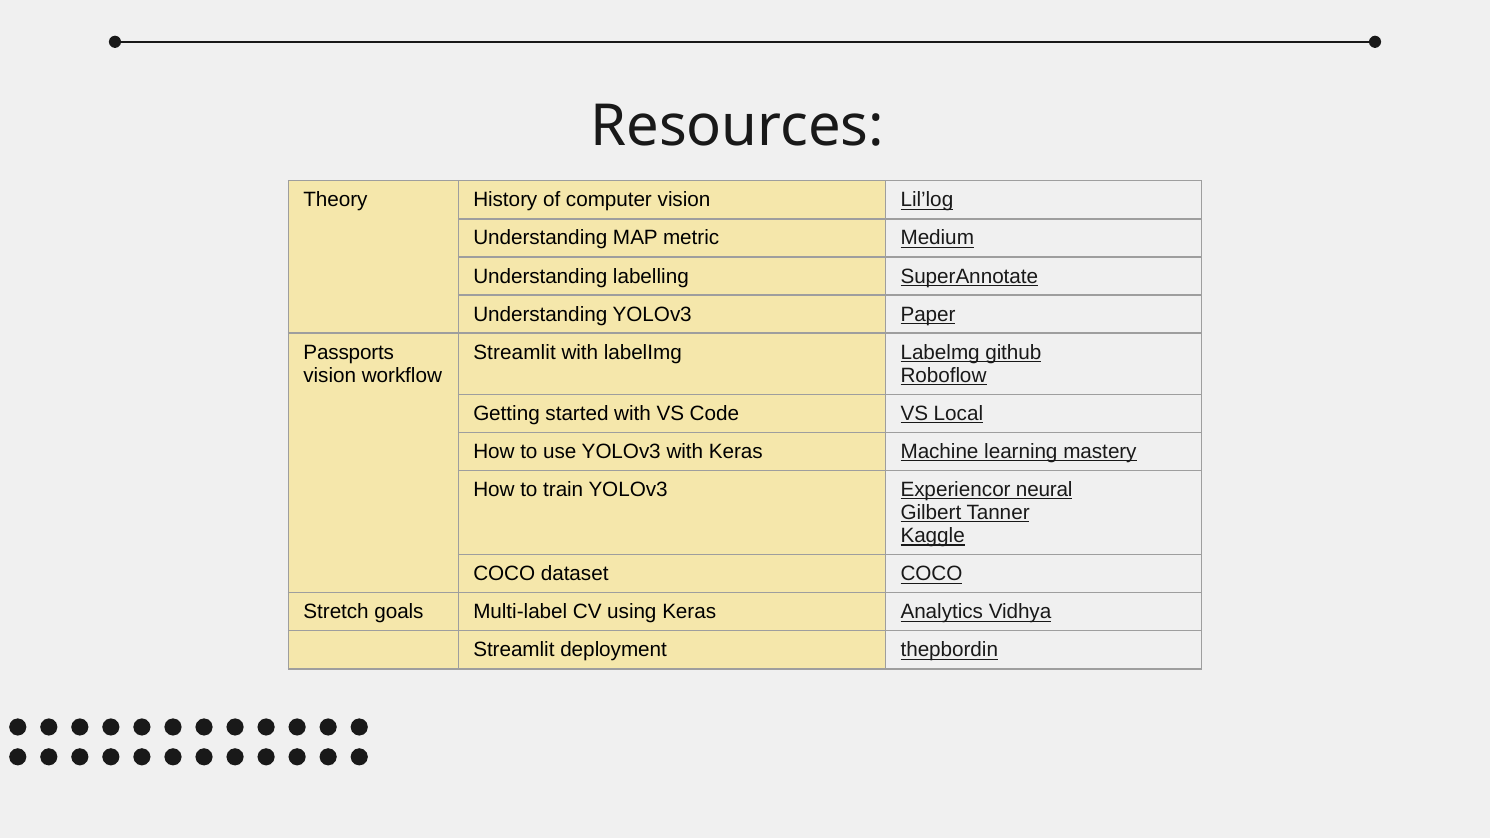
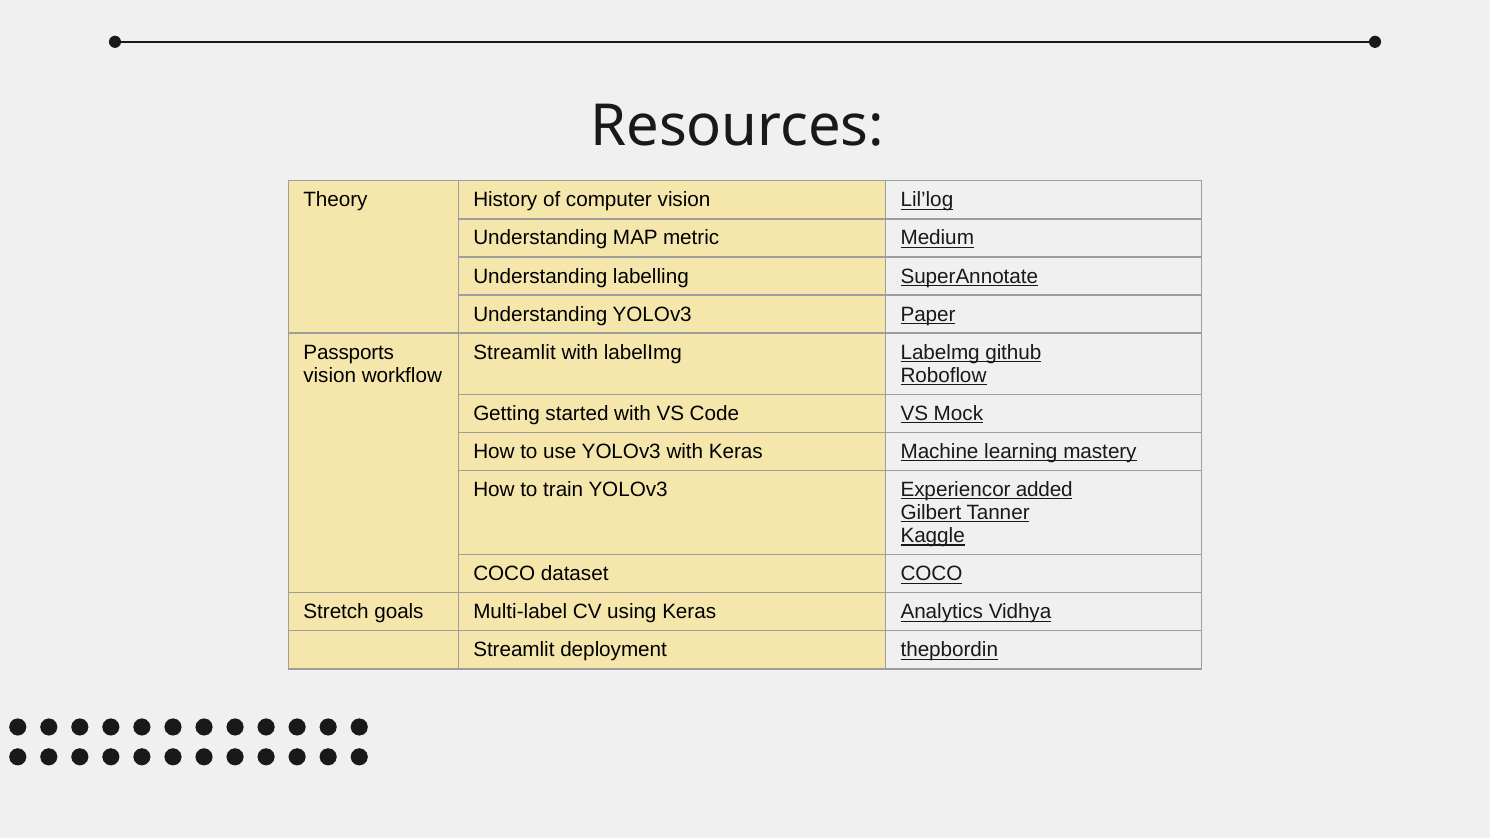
Local: Local -> Mock (958, 414)
neural: neural -> added (1044, 490)
